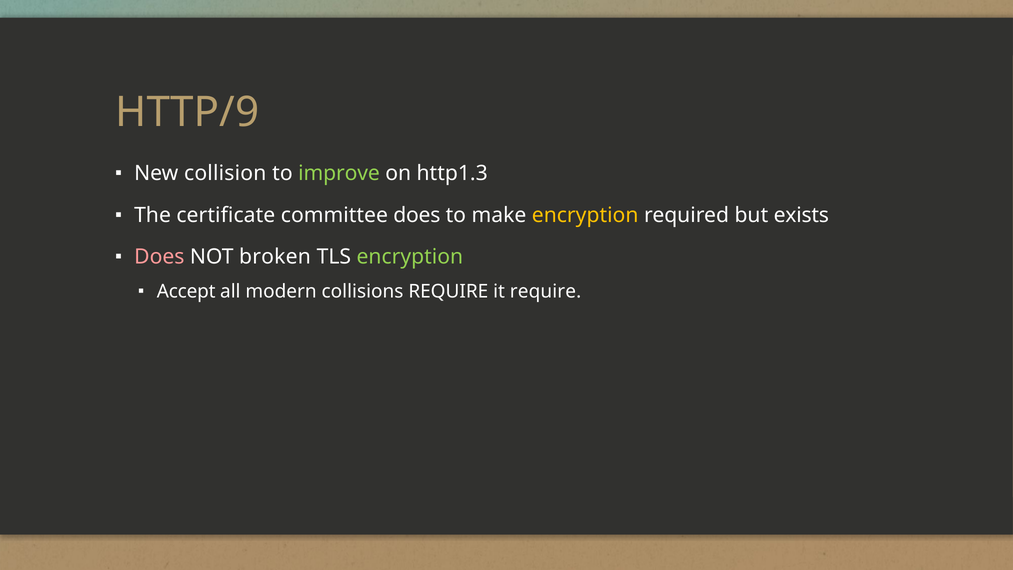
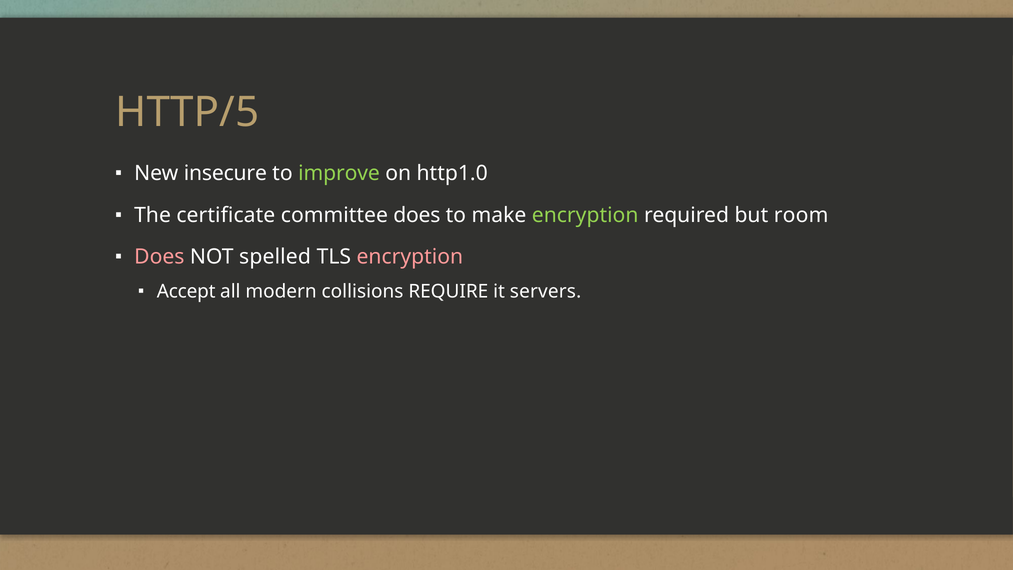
HTTP/9: HTTP/9 -> HTTP/5 (187, 112)
collision: collision -> insecure (225, 173)
http1.3: http1.3 -> http1.0 (452, 173)
encryption colour: yellow -> light green (585, 215)
exists: exists -> room (801, 215)
broken: broken -> spelled (275, 257)
encryption colour: light green -> pink (410, 257)
it require: require -> servers (546, 291)
